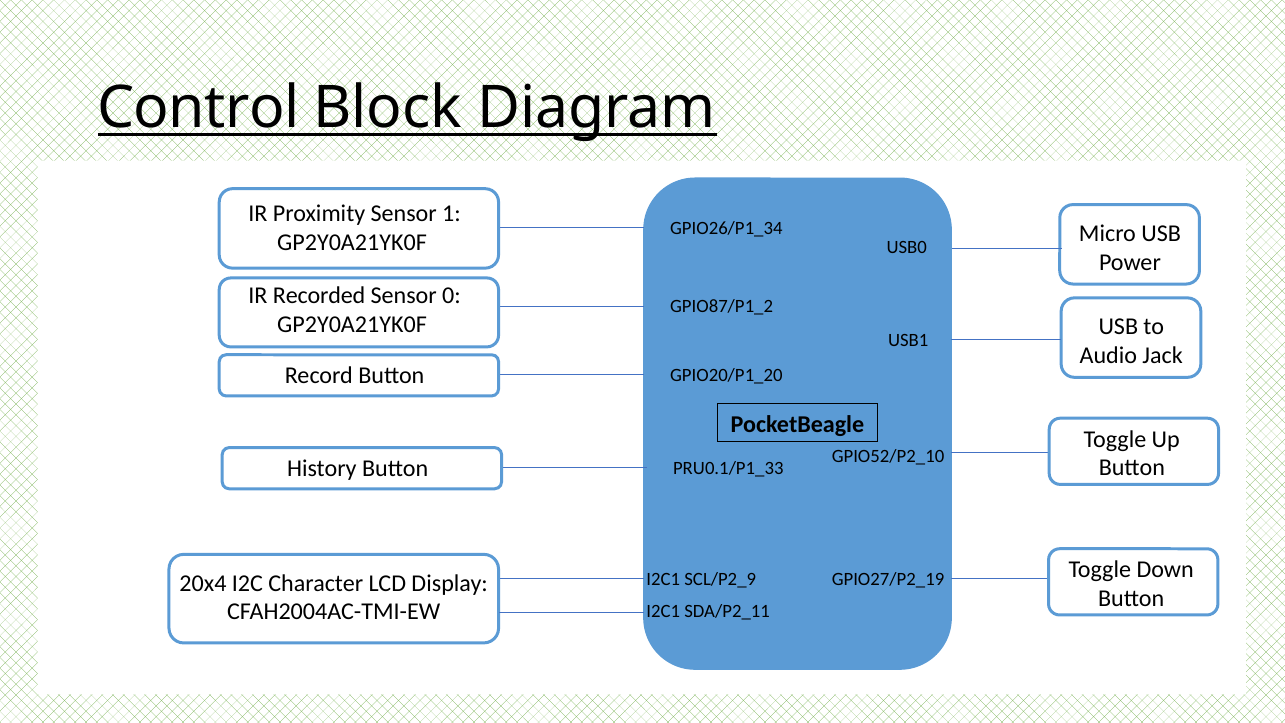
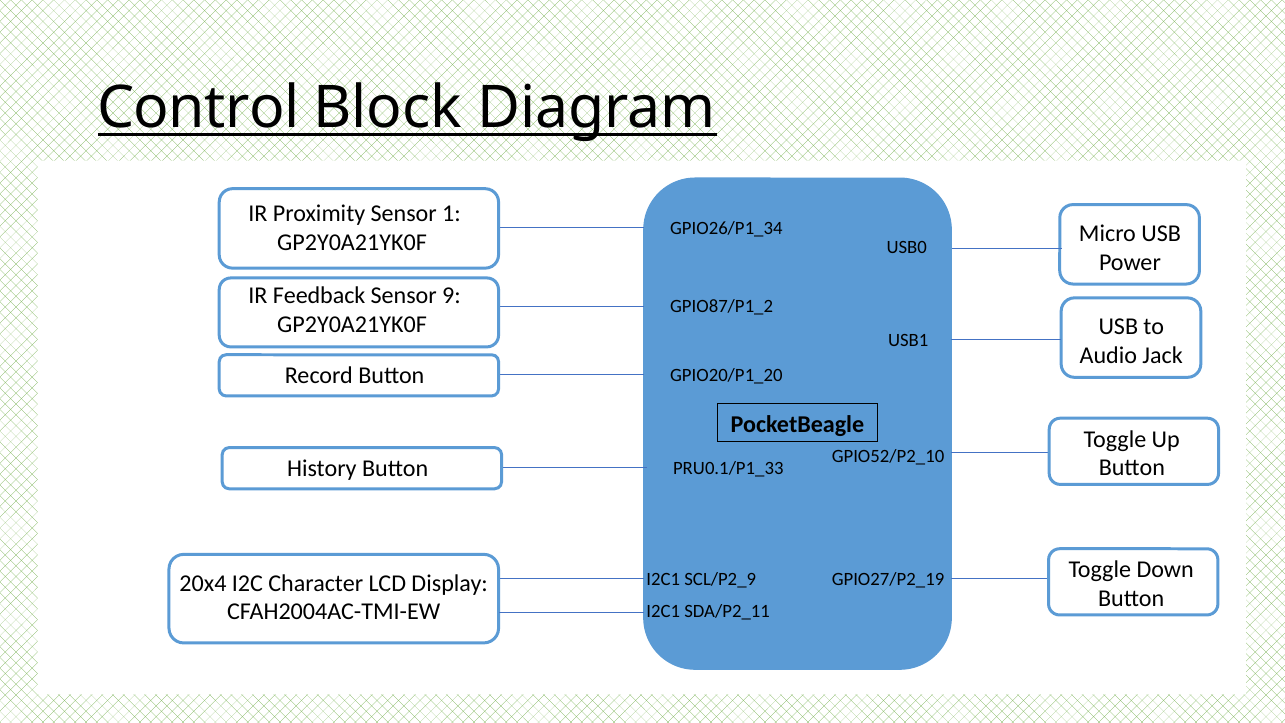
Recorded: Recorded -> Feedback (319, 295)
0: 0 -> 9 (452, 295)
